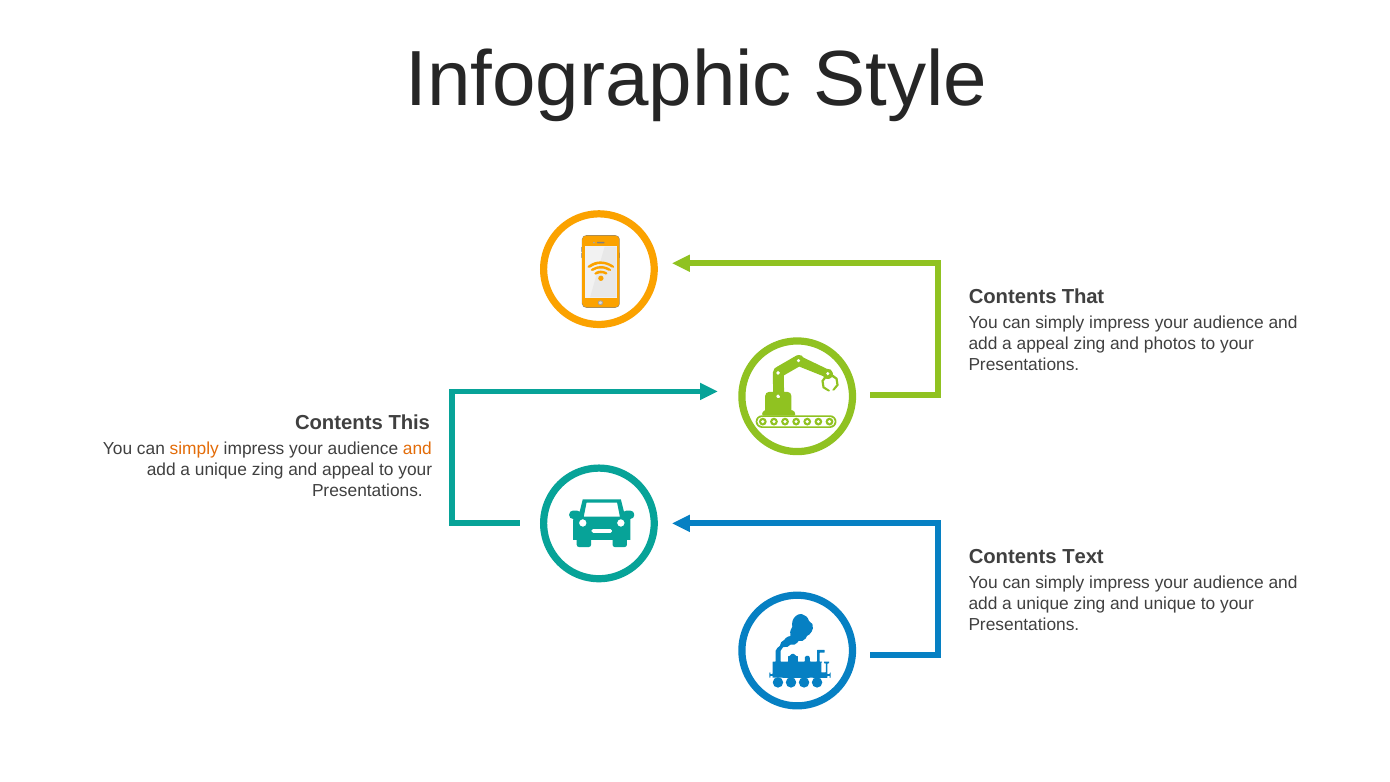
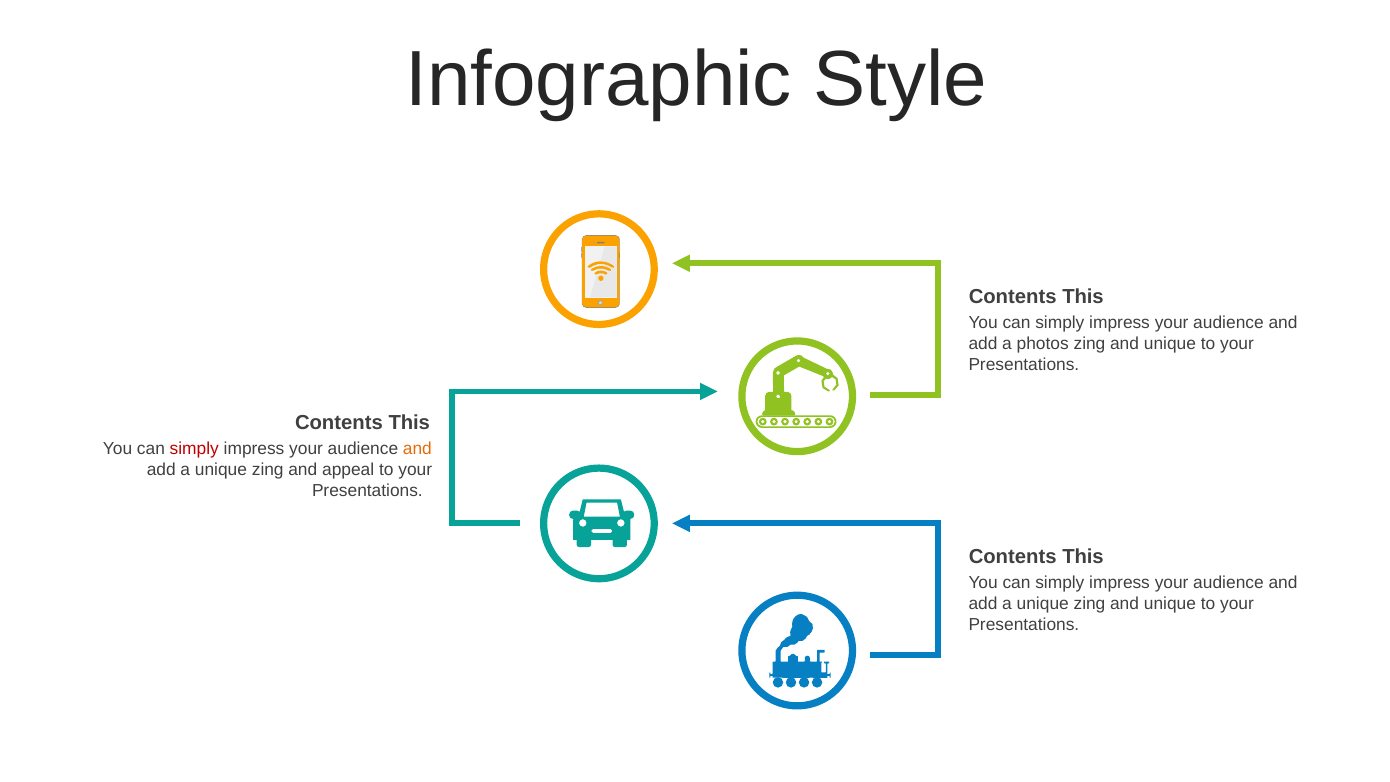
That: That -> This (1083, 297)
a appeal: appeal -> photos (1043, 344)
photos: photos -> unique (1170, 344)
simply colour: orange -> red (194, 449)
Text: Text -> This (1083, 557)
